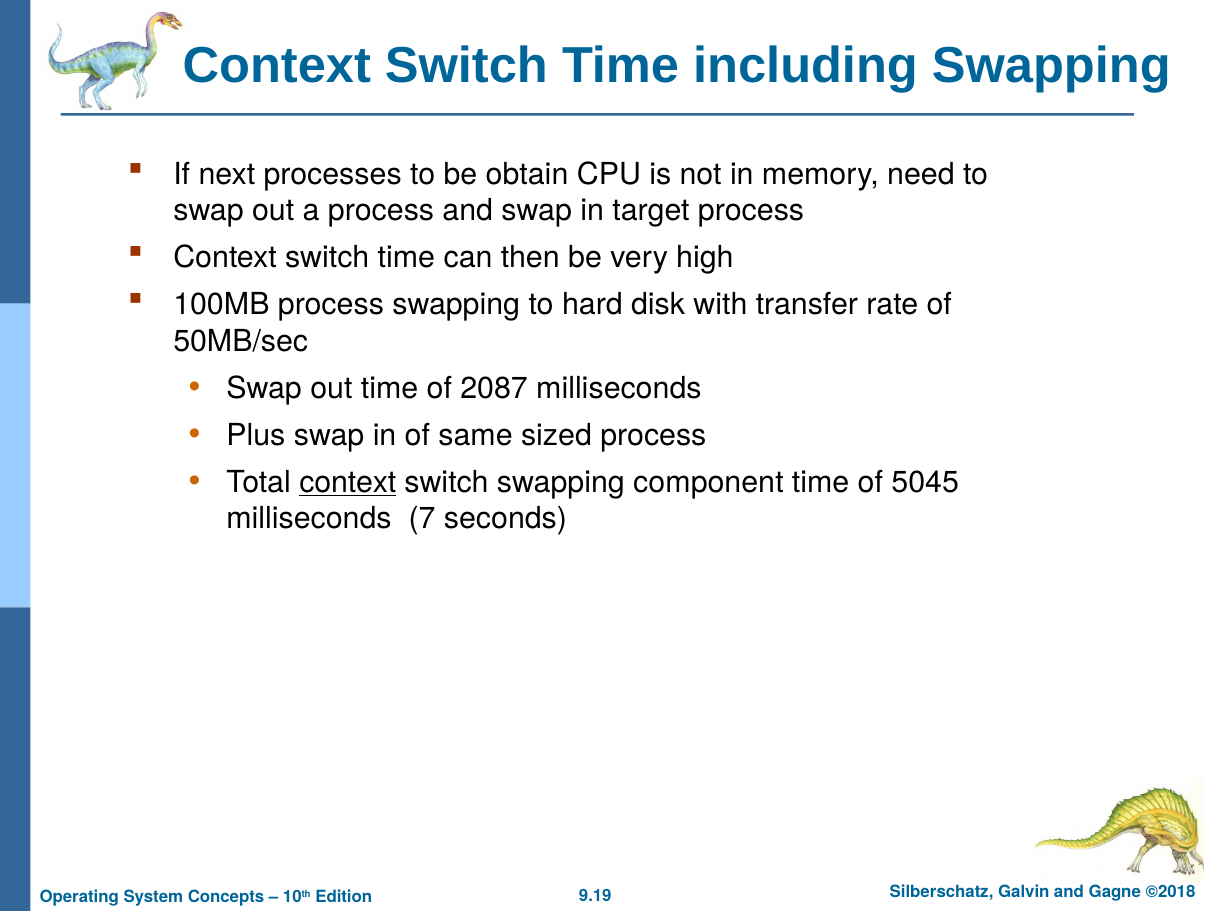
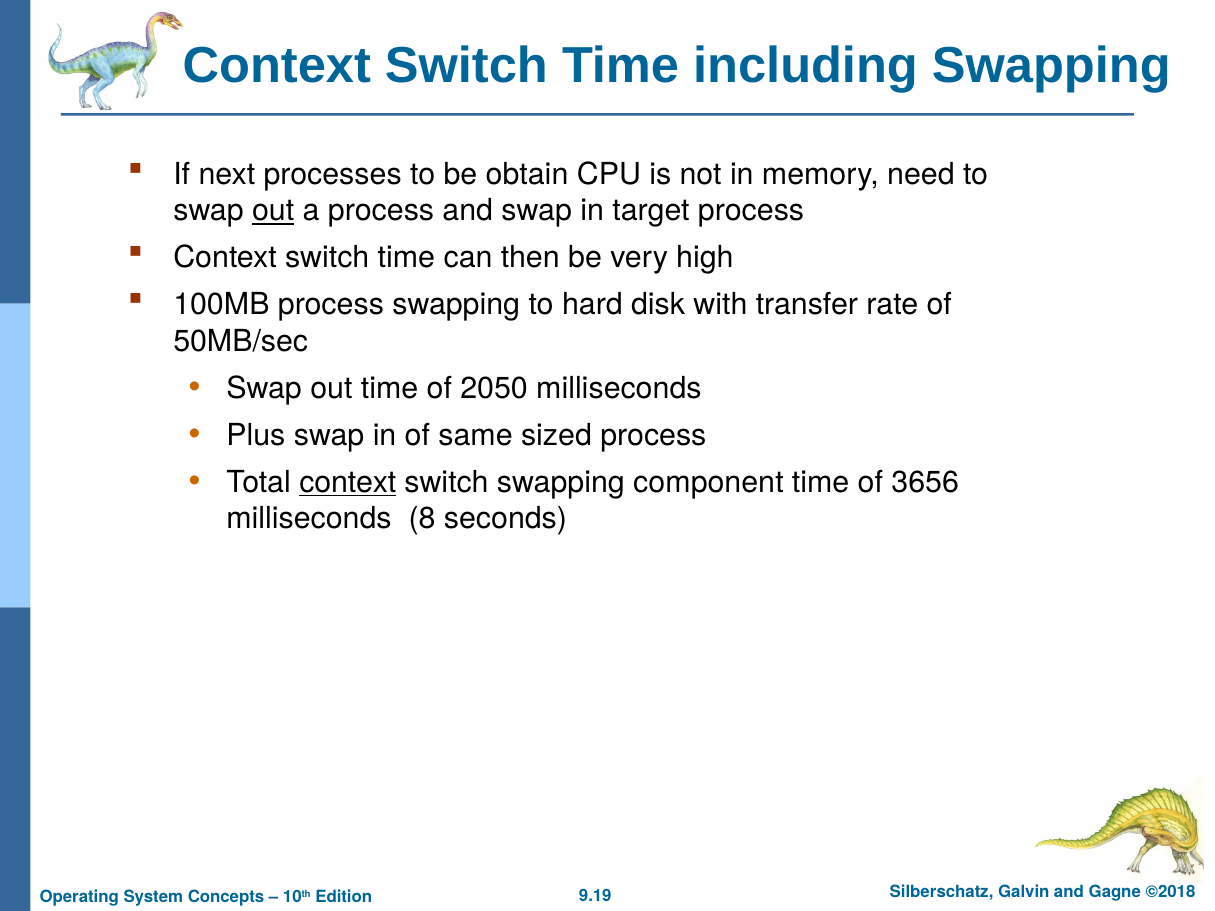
out underline: none -> present (273, 211)
2087: 2087 -> 2050 (494, 388)
5045: 5045 -> 3656 (925, 483)
7: 7 -> 8 (422, 519)
